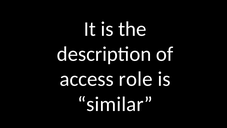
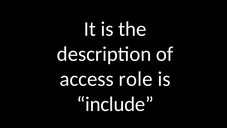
similar: similar -> include (115, 104)
